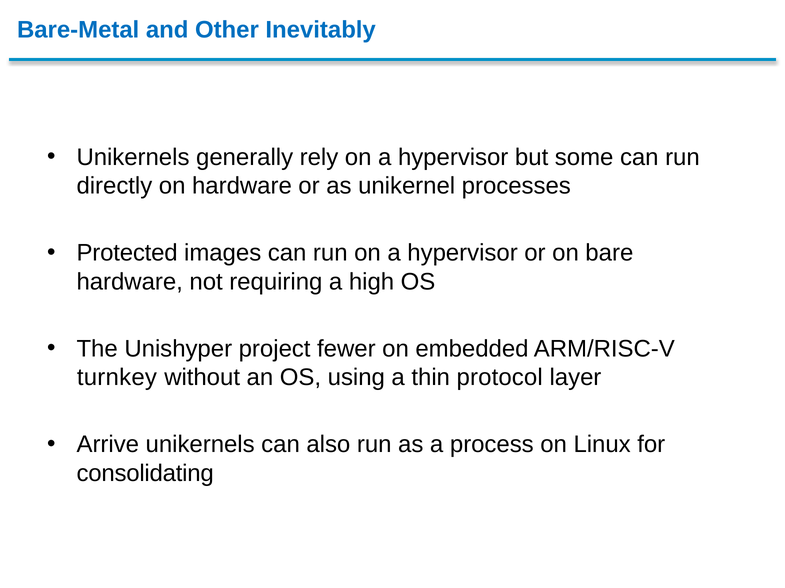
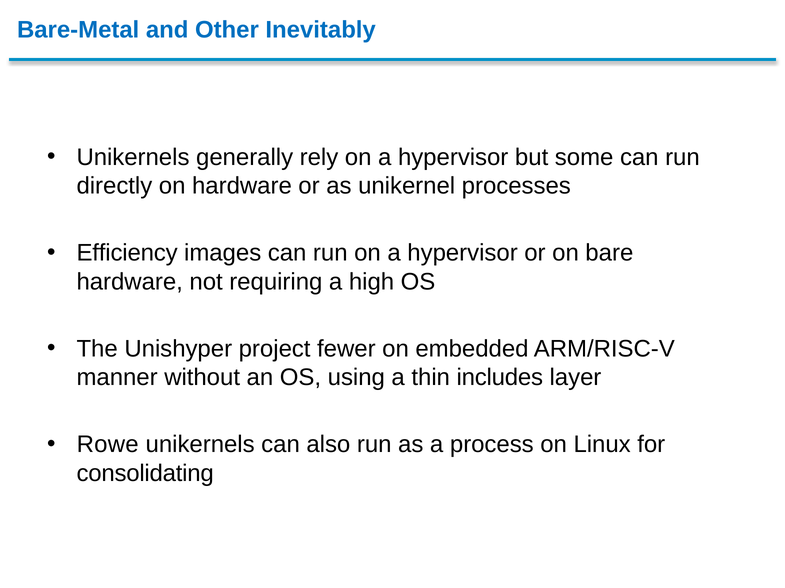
Protected: Protected -> Efficiency (127, 253)
turnkey: turnkey -> manner (117, 378)
protocol: protocol -> includes (500, 378)
Arrive: Arrive -> Rowe (108, 445)
